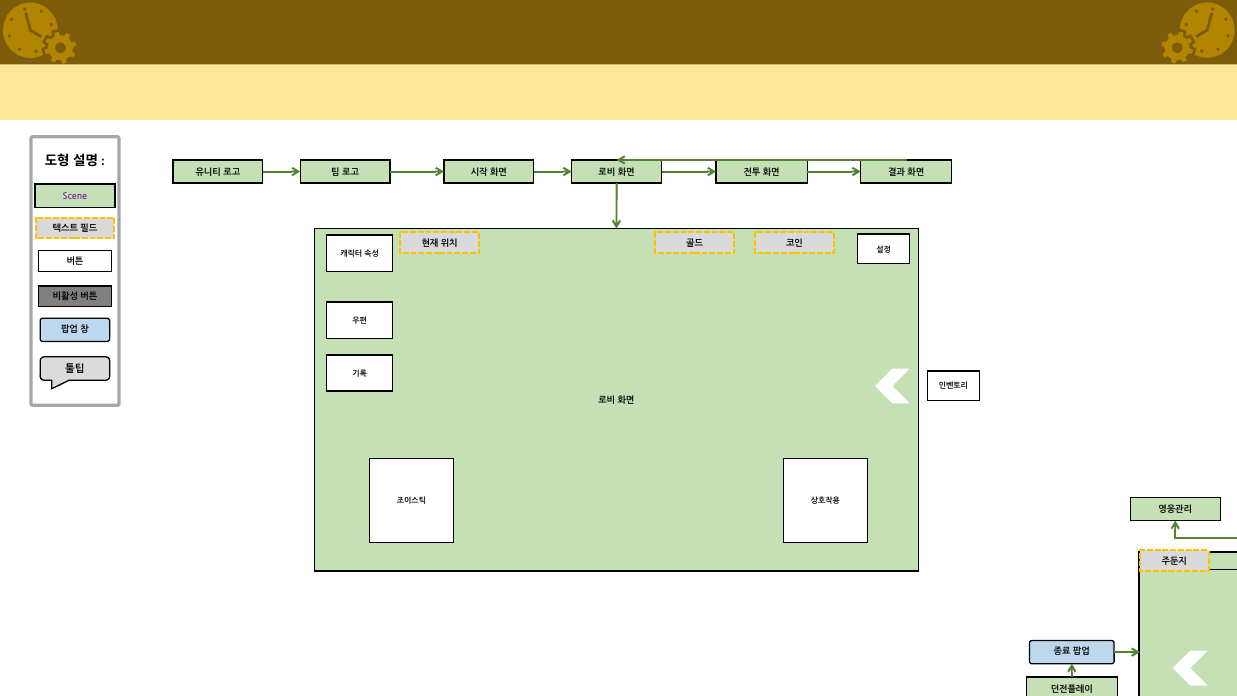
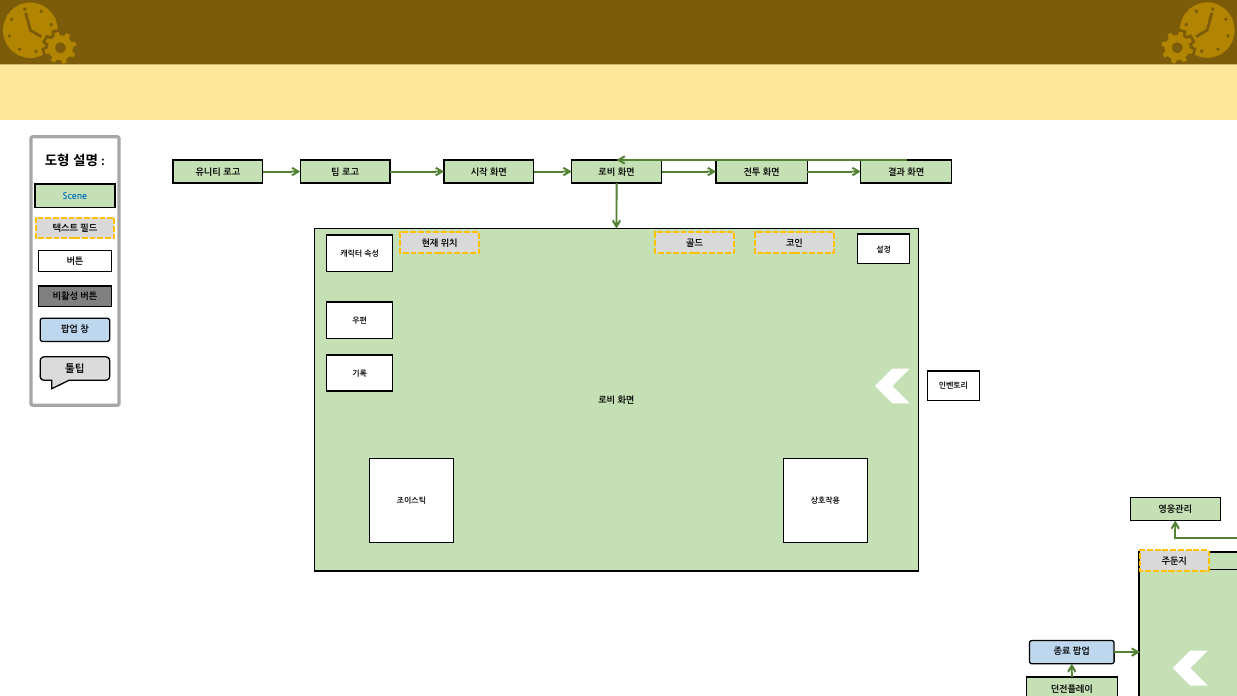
Scene colour: purple -> blue (75, 196)
